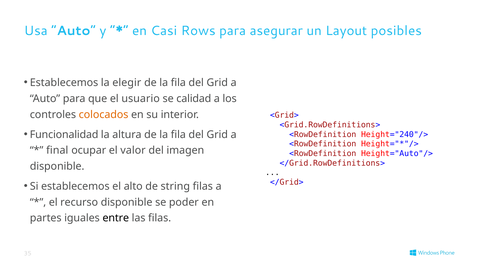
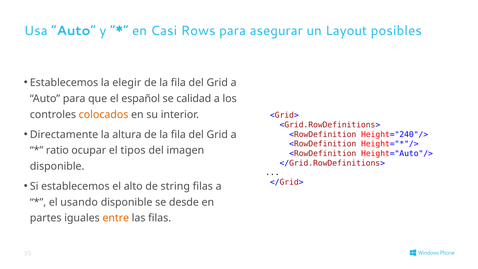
usuario: usuario -> español (141, 99)
Funcionalidad: Funcionalidad -> Directamente (64, 134)
final: final -> ratio (57, 150)
valor: valor -> tipos (133, 150)
recurso: recurso -> usando (79, 202)
poder: poder -> desde (184, 202)
entre colour: black -> orange (116, 218)
